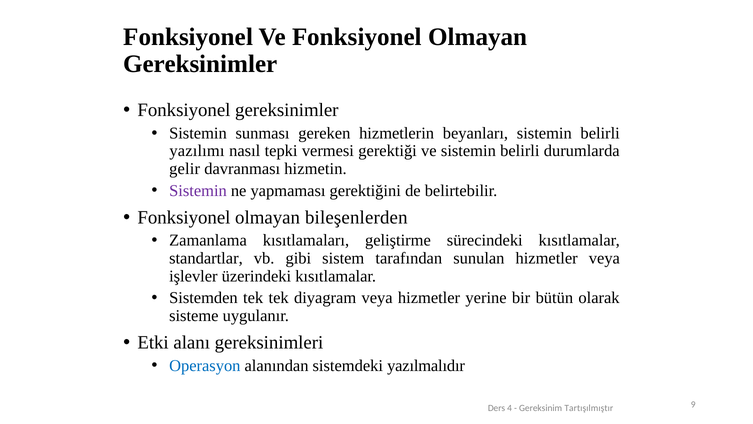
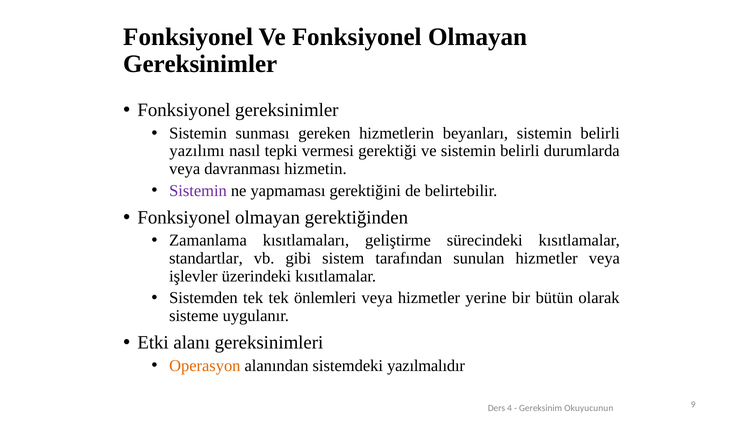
gelir: gelir -> veya (185, 169)
bileşenlerden: bileşenlerden -> gerektiğinden (356, 217)
diyagram: diyagram -> önlemleri (325, 298)
Operasyon colour: blue -> orange (205, 365)
Tartışılmıştır: Tartışılmıştır -> Okuyucunun (589, 408)
